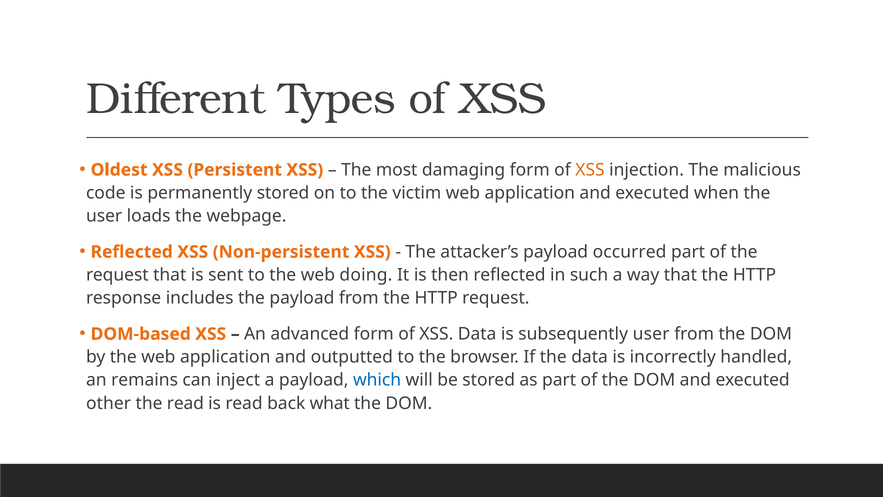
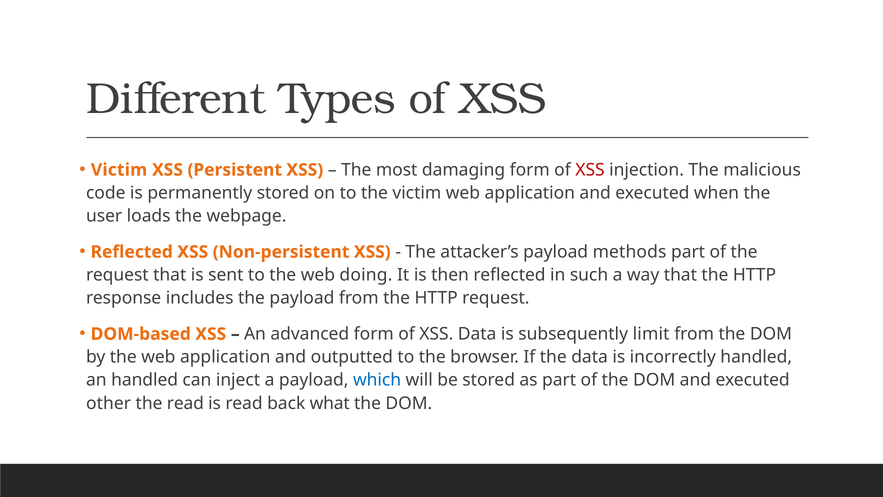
Oldest: Oldest -> Victim (119, 170)
XSS colour: orange -> red (590, 170)
occurred: occurred -> methods (630, 252)
subsequently user: user -> limit (651, 334)
an remains: remains -> handled (145, 380)
